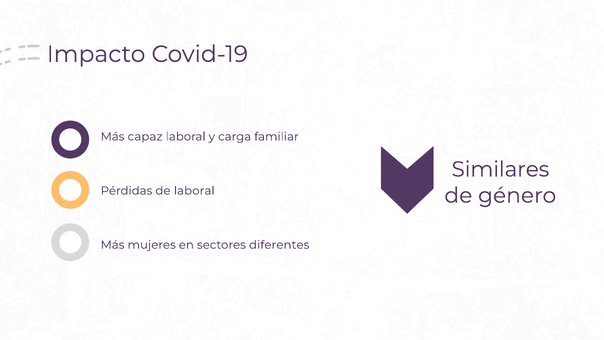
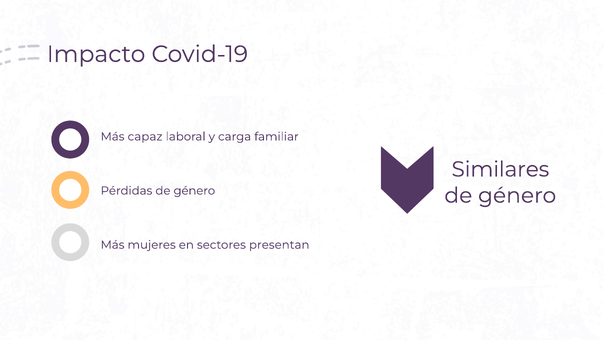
Pérdidas de laboral: laboral -> género (194, 191)
diferentes: diferentes -> presentan (279, 245)
